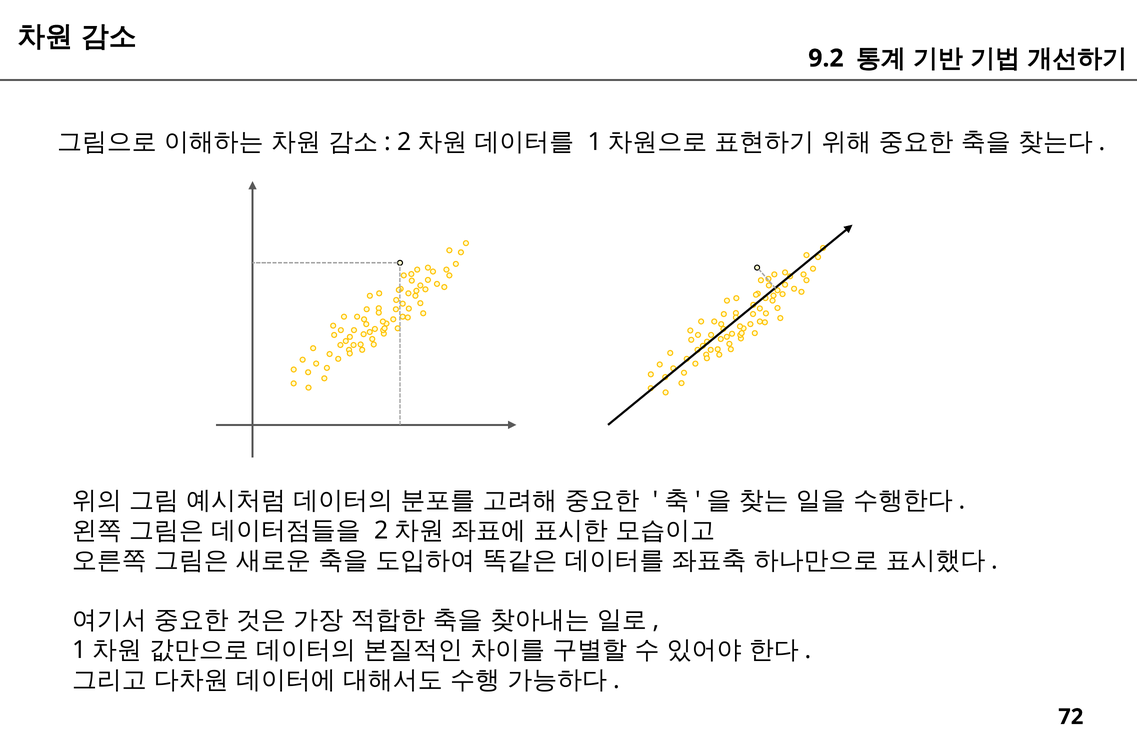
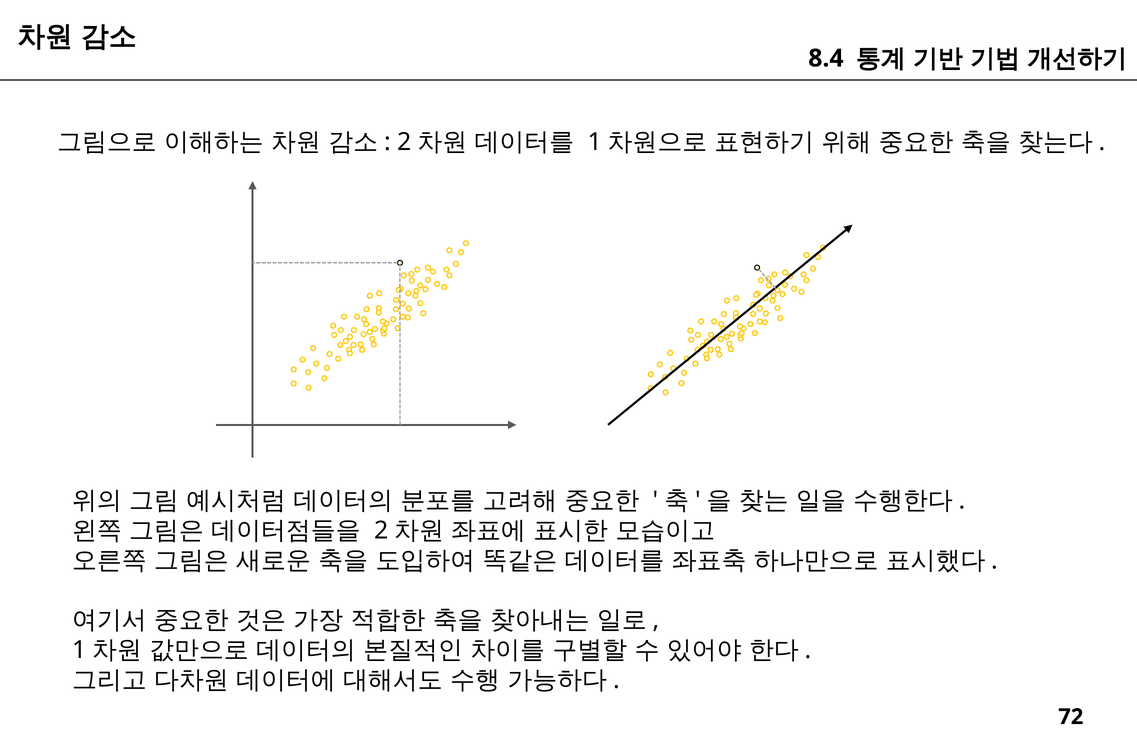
9.2: 9.2 -> 8.4 (826, 58)
